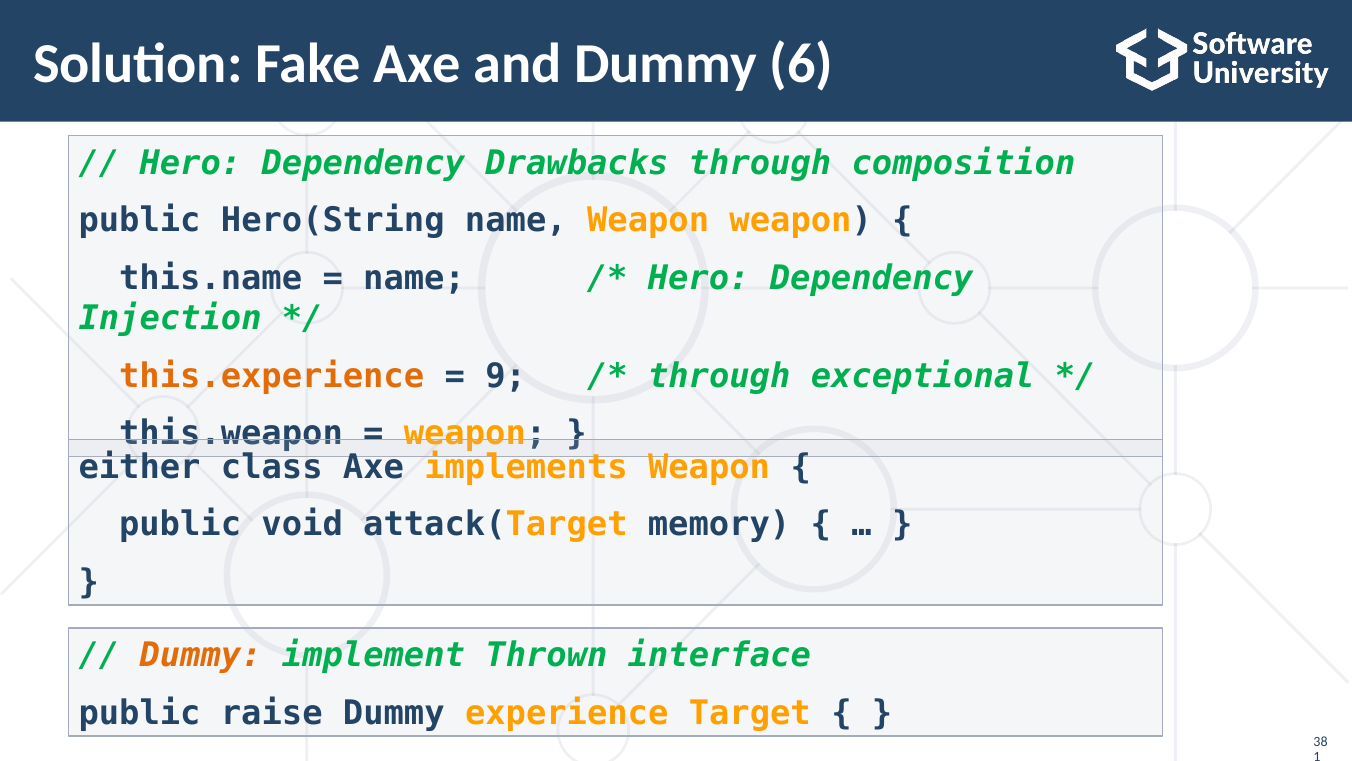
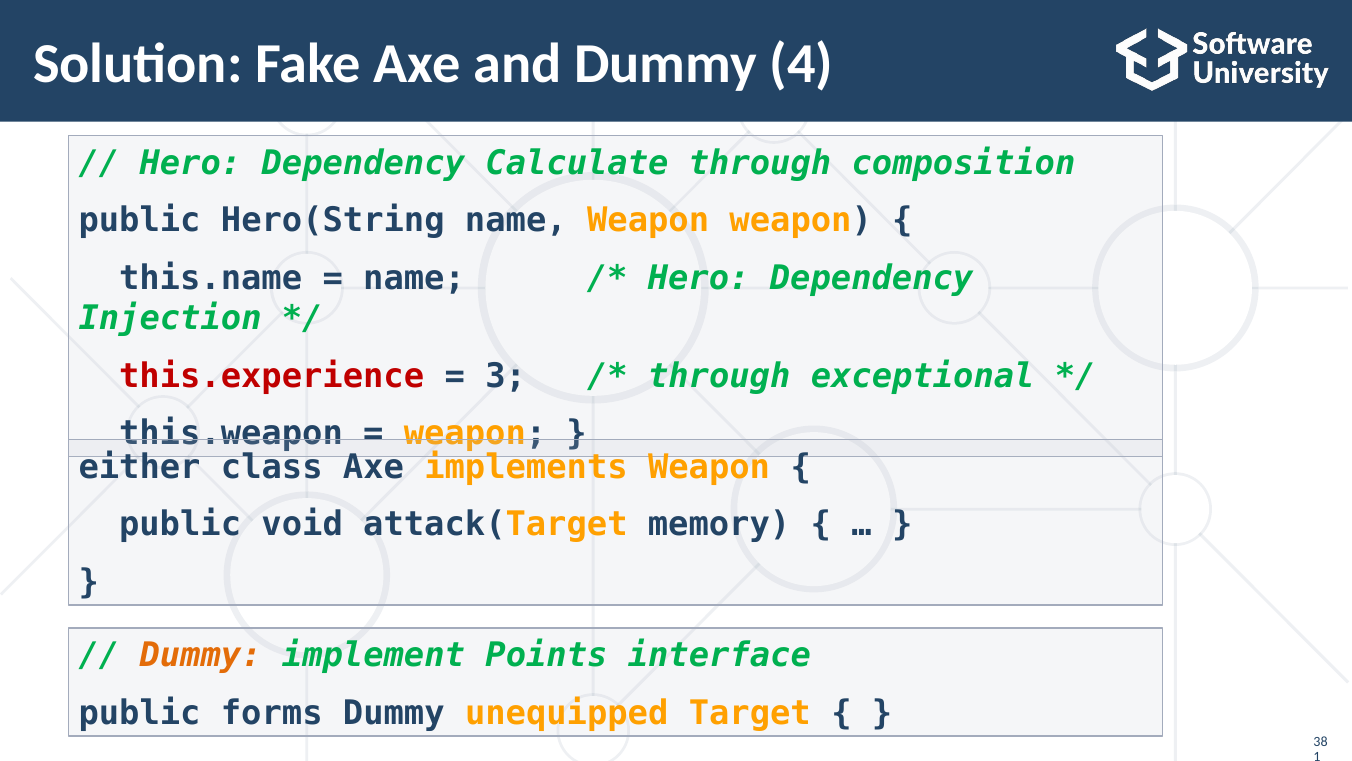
6: 6 -> 4 (801, 64)
Drawbacks: Drawbacks -> Calculate (577, 163)
this.experience colour: orange -> red (272, 376)
9: 9 -> 3 (506, 376)
Thrown: Thrown -> Points (546, 655)
raise: raise -> forms (272, 713)
experience: experience -> unequipped (567, 713)
